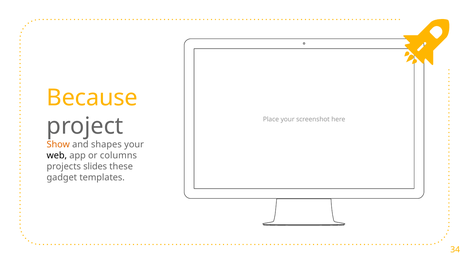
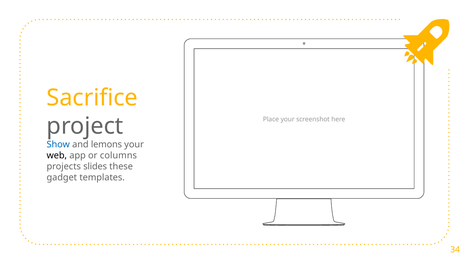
Because: Because -> Sacrifice (92, 98)
Show colour: orange -> blue (58, 145)
shapes: shapes -> lemons (106, 145)
